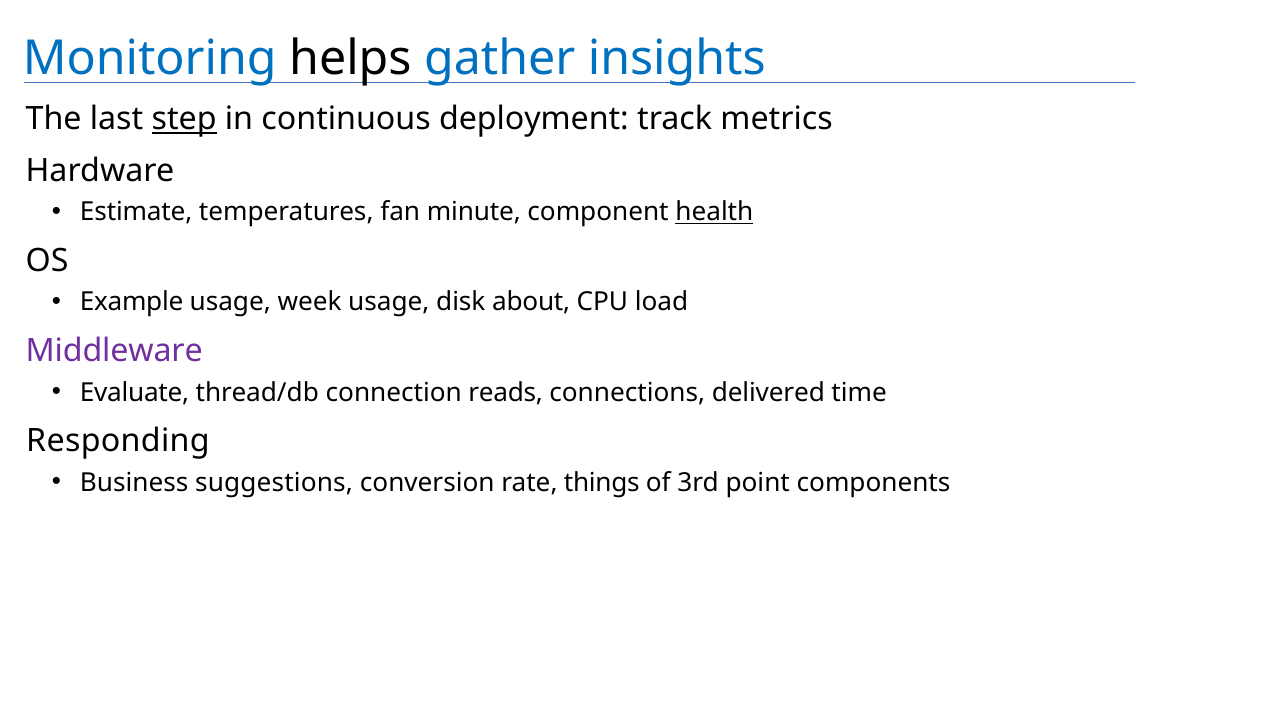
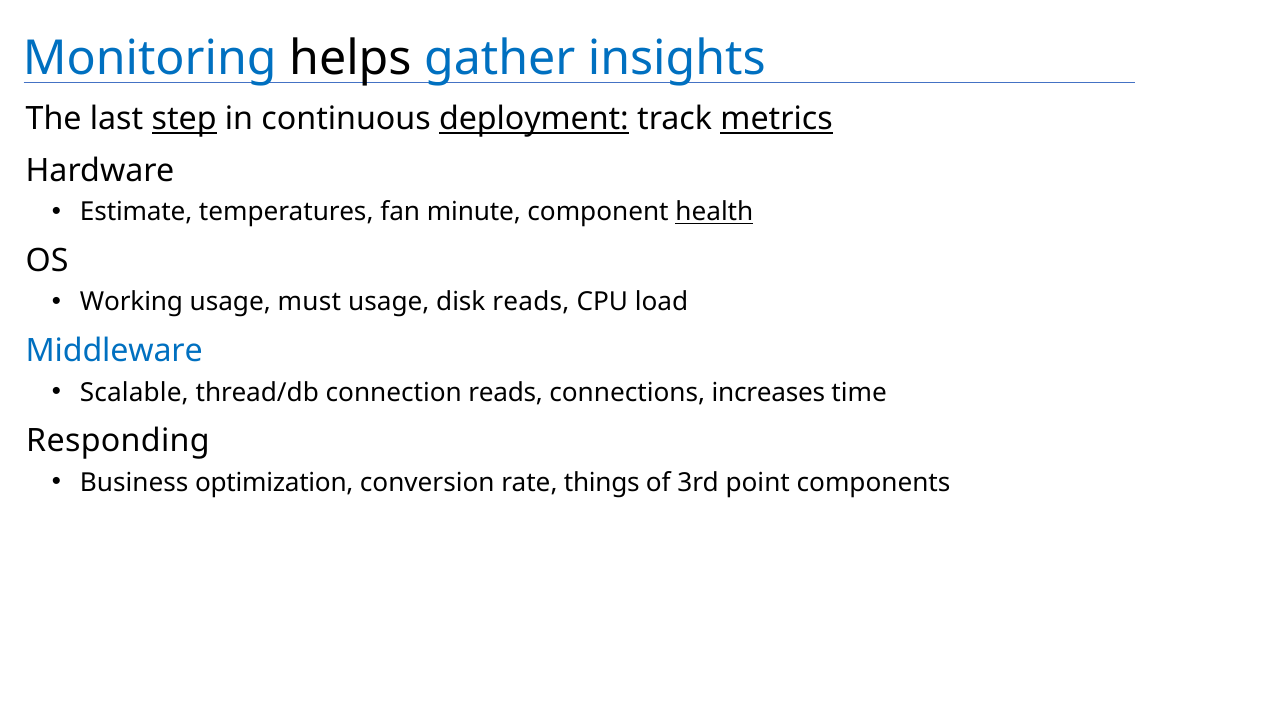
deployment underline: none -> present (534, 119)
metrics underline: none -> present (777, 119)
Example: Example -> Working (131, 303)
week: week -> must (309, 303)
disk about: about -> reads (531, 303)
Middleware colour: purple -> blue (114, 351)
Evaluate: Evaluate -> Scalable (134, 393)
delivered: delivered -> increases (768, 393)
suggestions: suggestions -> optimization (274, 483)
